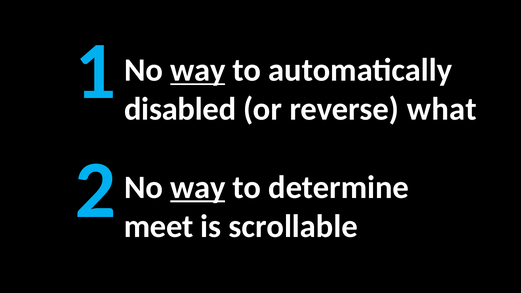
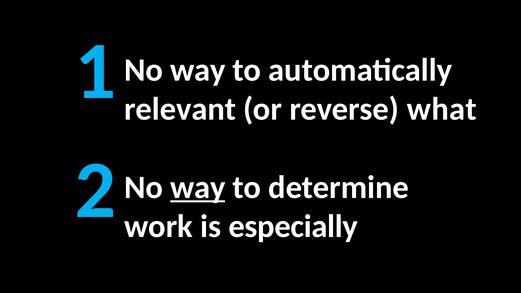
way underline: present -> none (198, 70)
disabled: disabled -> relevant (180, 109)
meet: meet -> work (158, 227)
scrollable: scrollable -> especially (293, 227)
